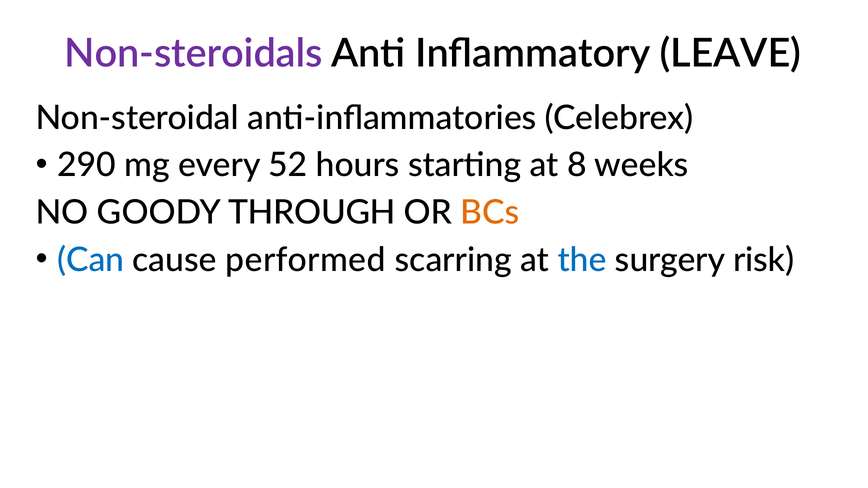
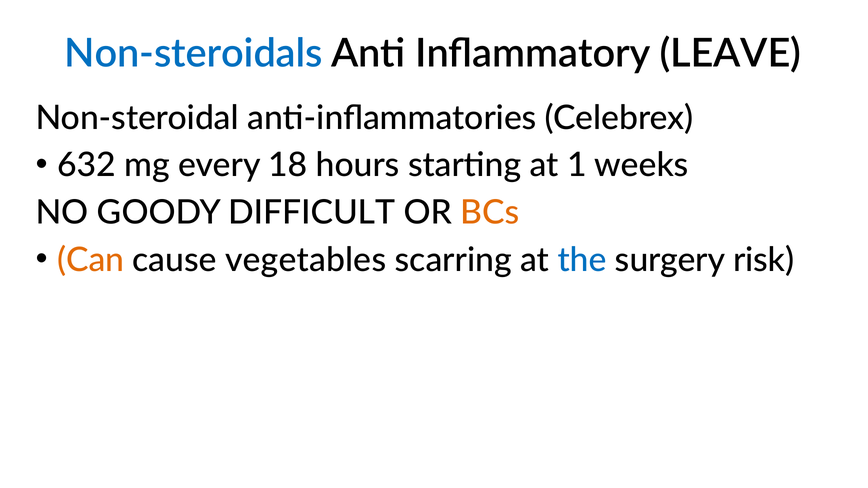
Non-steroidals colour: purple -> blue (193, 54)
290: 290 -> 632 (87, 165)
52: 52 -> 18 (288, 165)
8: 8 -> 1 (577, 165)
THROUGH: THROUGH -> DIFFICULT (312, 213)
Can colour: blue -> orange (91, 260)
performed: performed -> vegetables (306, 260)
